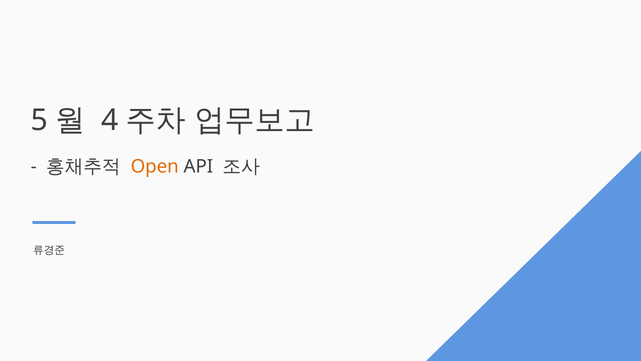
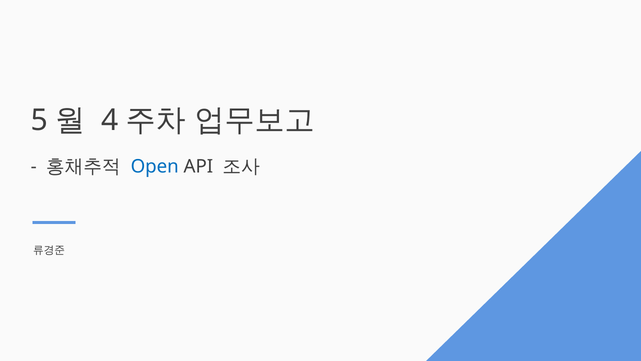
Open colour: orange -> blue (155, 166)
